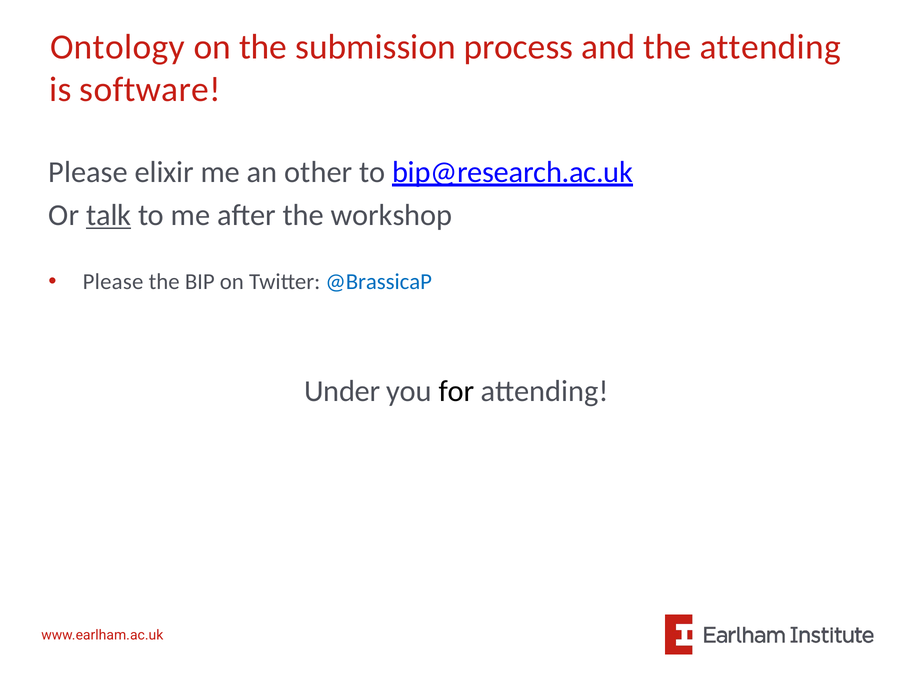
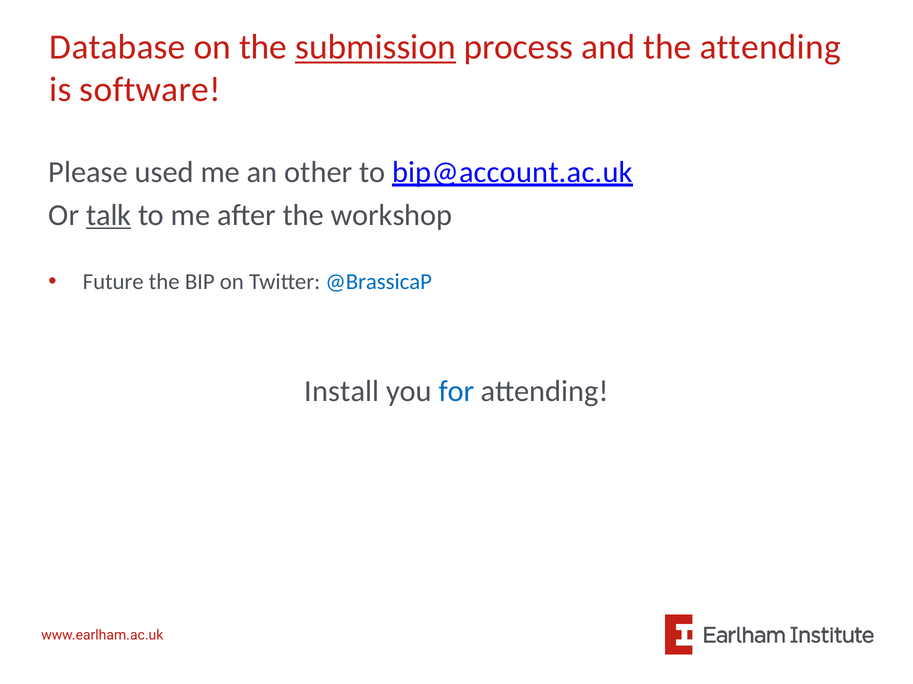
Ontology: Ontology -> Database (118, 47)
submission underline: none -> present (376, 47)
elixir: elixir -> used (164, 172)
bip@research.ac.uk: bip@research.ac.uk -> bip@account.ac.uk (512, 172)
Please: Please -> Future (113, 282)
Under: Under -> Install (342, 391)
for colour: black -> blue (456, 391)
